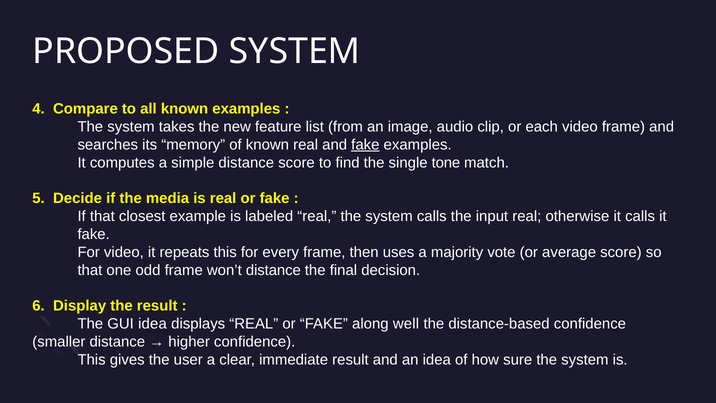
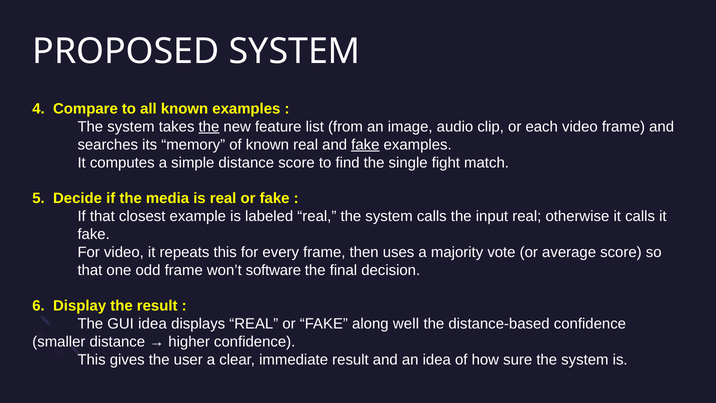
the underline: none -> present (209, 127)
tone: tone -> fight (446, 162)
won’t distance: distance -> software (273, 270)
